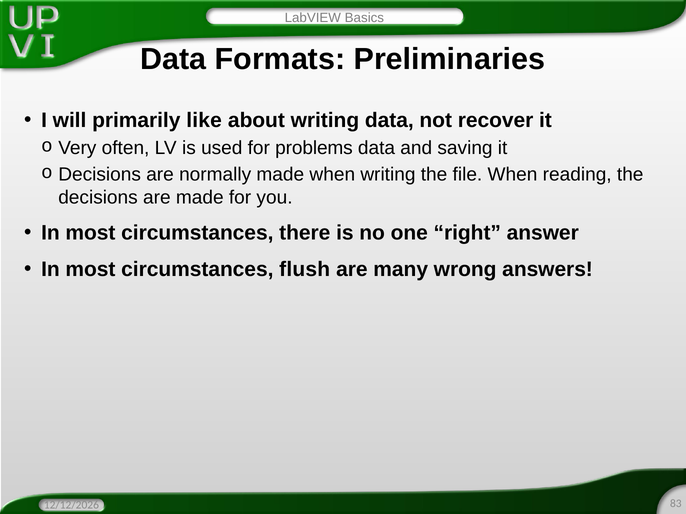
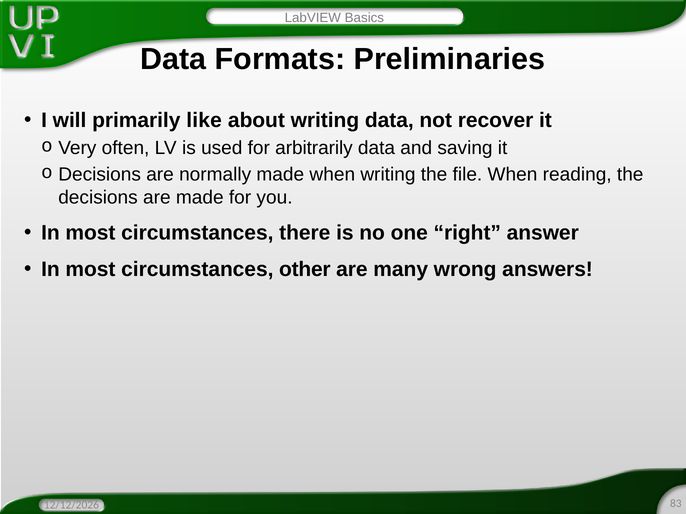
problems: problems -> arbitrarily (314, 148)
flush: flush -> other (305, 270)
